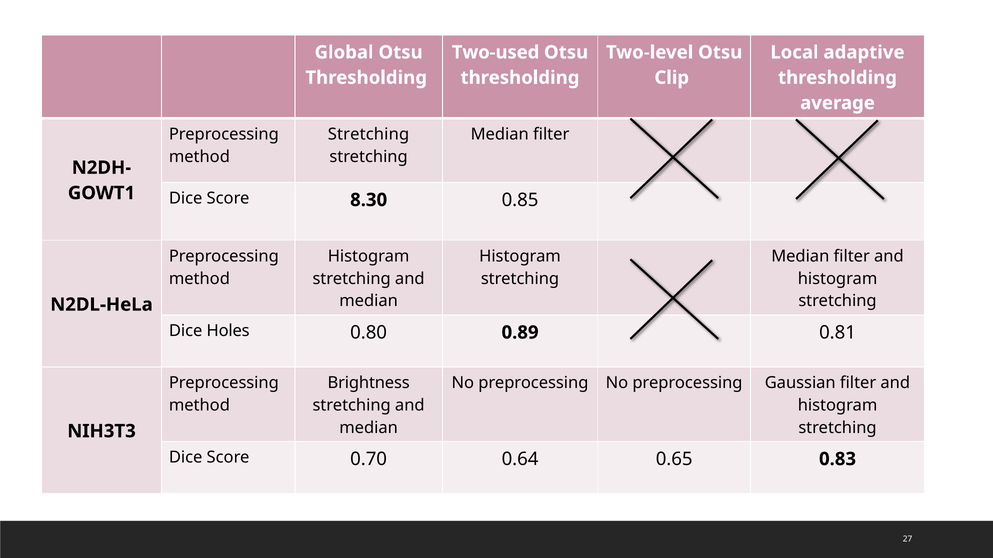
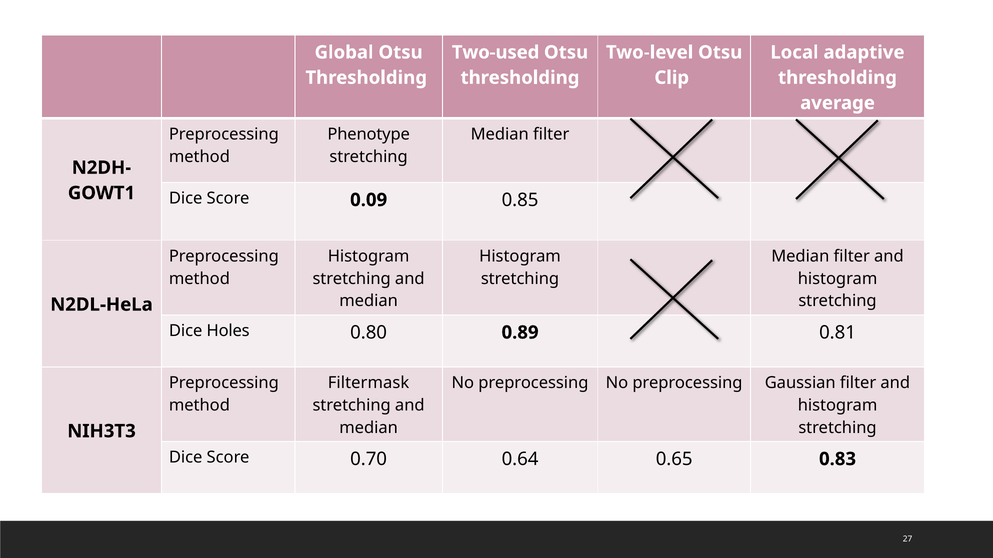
Stretching: Stretching -> Phenotype (369, 134)
8.30: 8.30 -> 0.09 (369, 200)
Brightness: Brightness -> Filtermask (369, 383)
